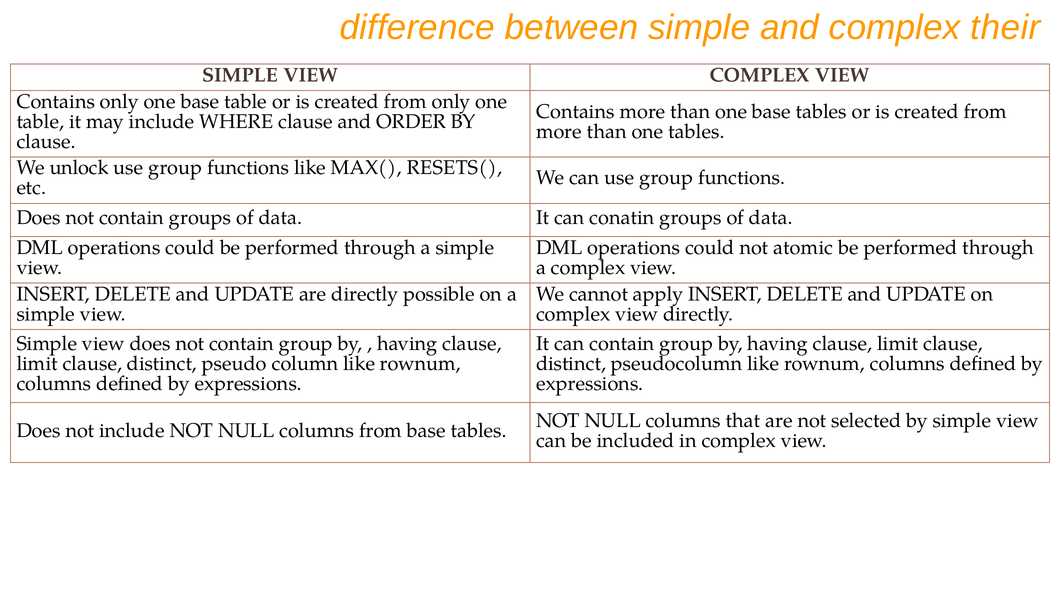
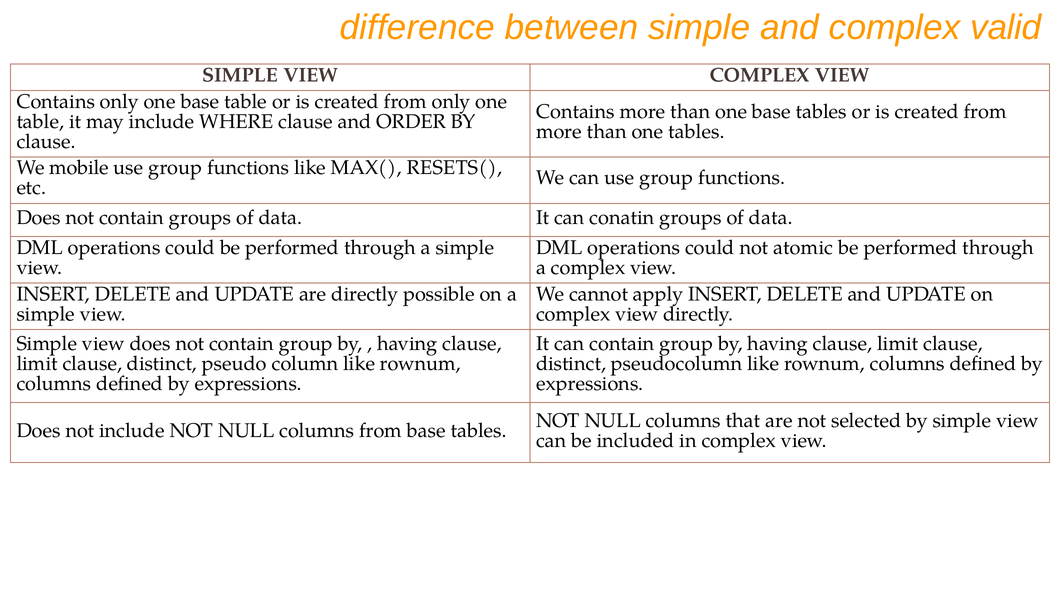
their: their -> valid (1006, 28)
unlock: unlock -> mobile (79, 168)
